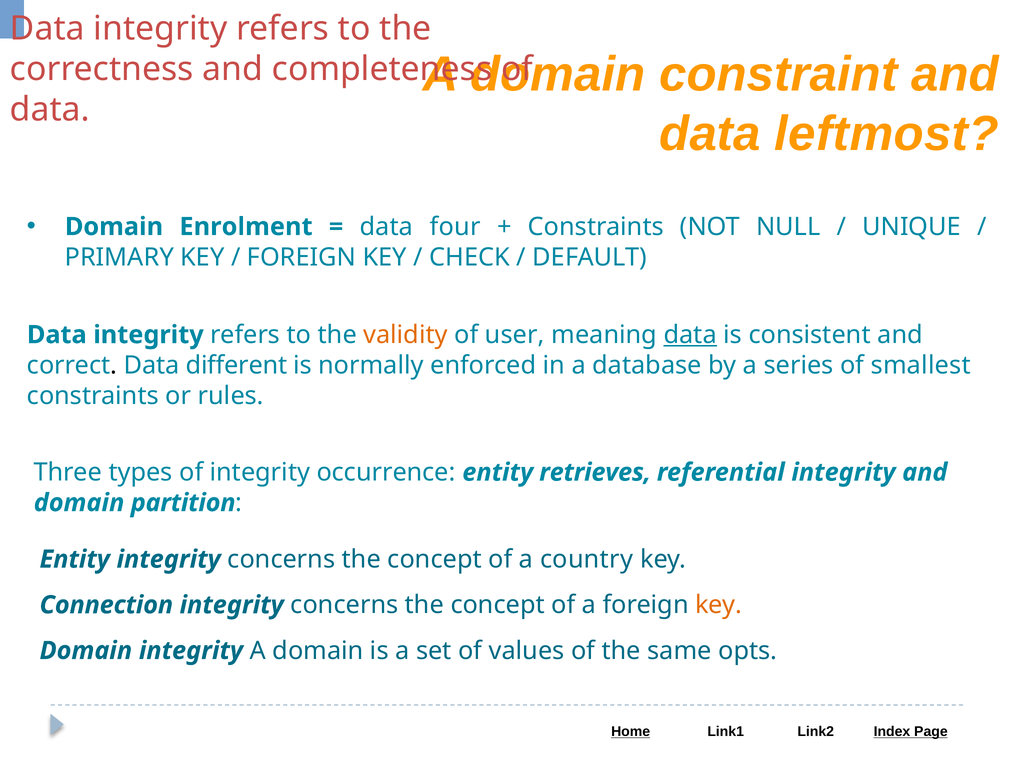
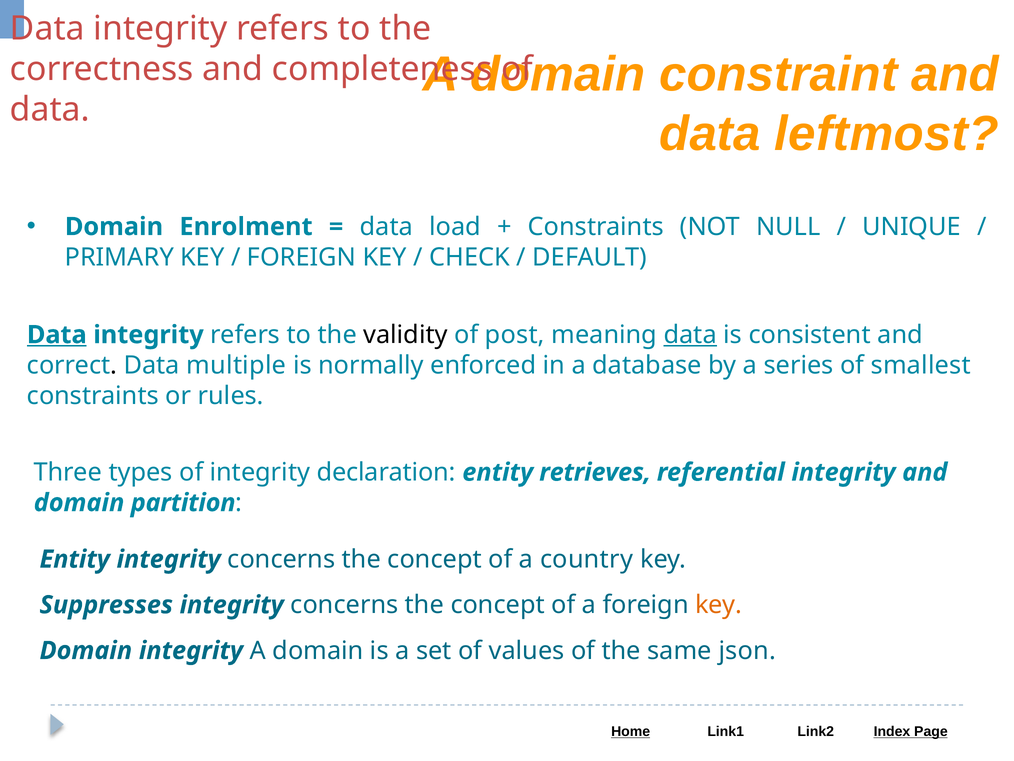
four: four -> load (455, 227)
Data underline: none -> present (57, 335)
validity colour: orange -> black (405, 335)
user: user -> post (515, 335)
different: different -> multiple (236, 365)
occurrence: occurrence -> declaration (386, 472)
Connection: Connection -> Suppresses (106, 605)
opts: opts -> json (747, 650)
